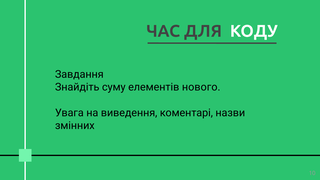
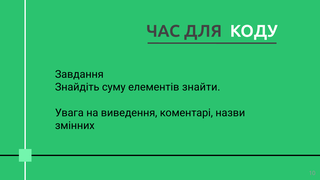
нового: нового -> знайти (201, 87)
